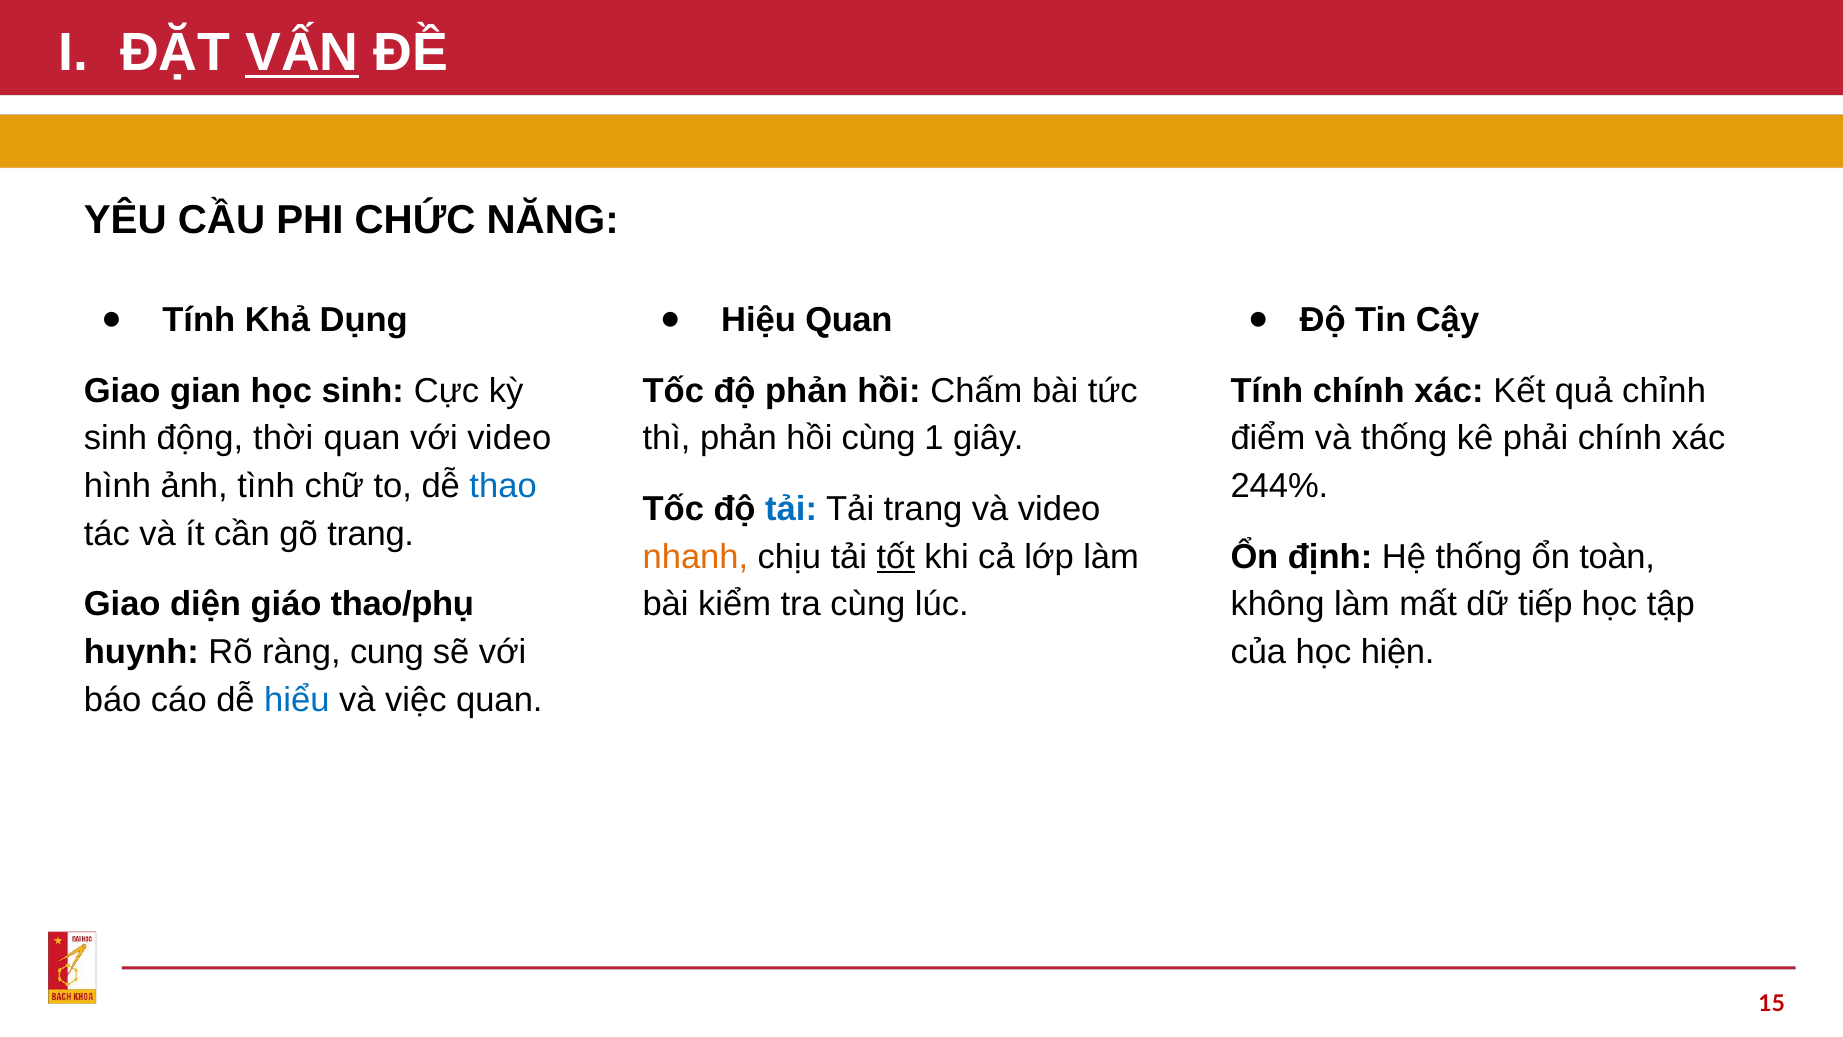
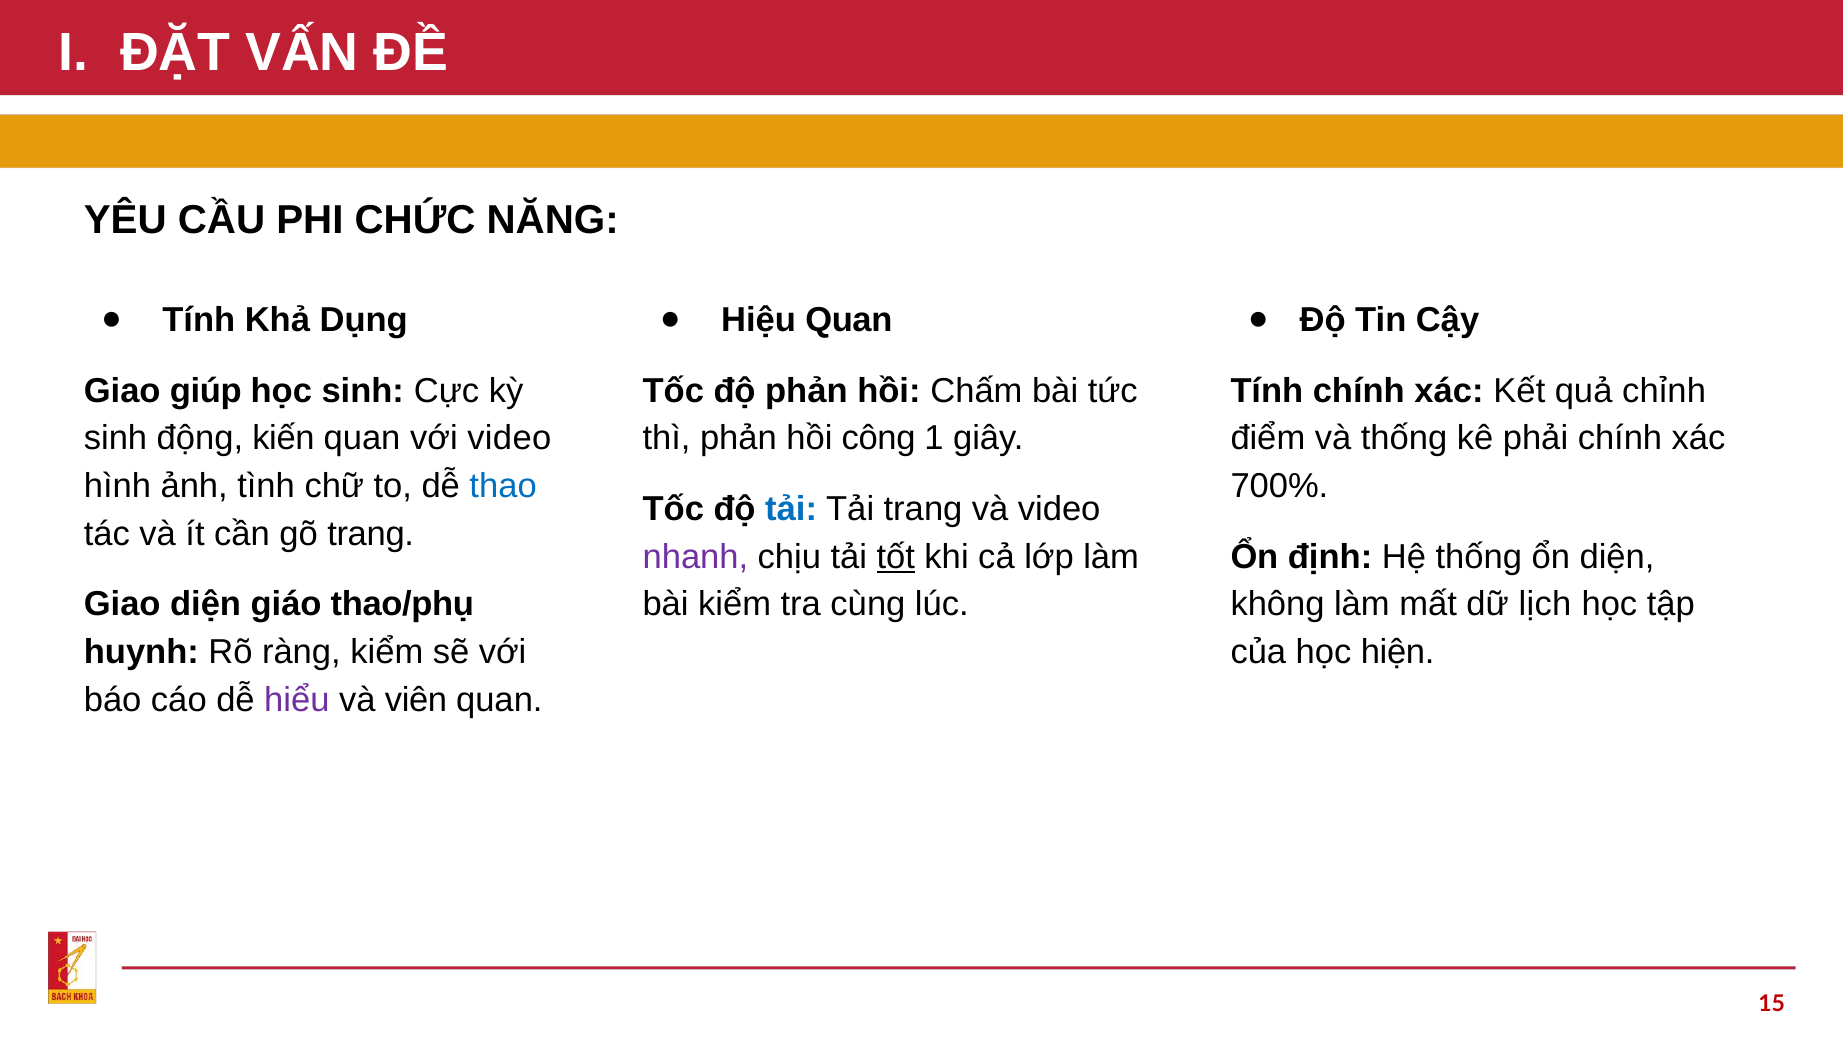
VẤN underline: present -> none (302, 53)
gian: gian -> giúp (206, 391)
thời: thời -> kiến (283, 438)
hồi cùng: cùng -> công (879, 438)
244%: 244% -> 700% (1279, 486)
nhanh colour: orange -> purple (695, 557)
ổn toàn: toàn -> diện (1617, 557)
tiếp: tiếp -> lịch (1545, 604)
ràng cung: cung -> kiểm (387, 652)
hiểu colour: blue -> purple (297, 700)
việc: việc -> viên (416, 700)
